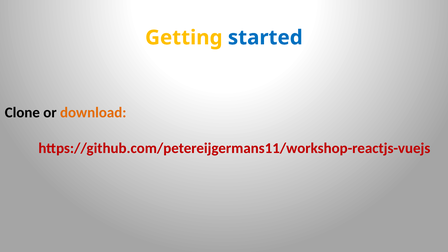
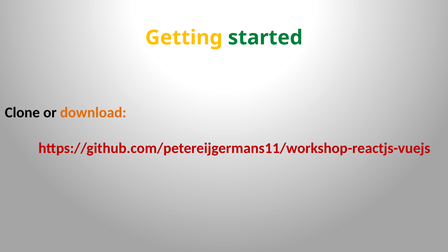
started colour: blue -> green (265, 38)
